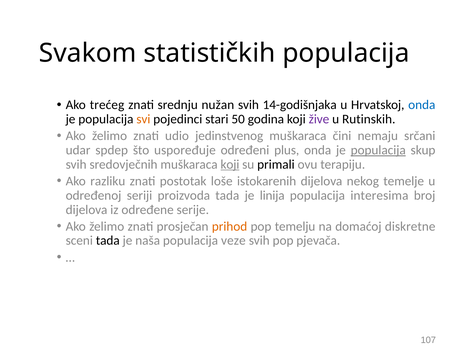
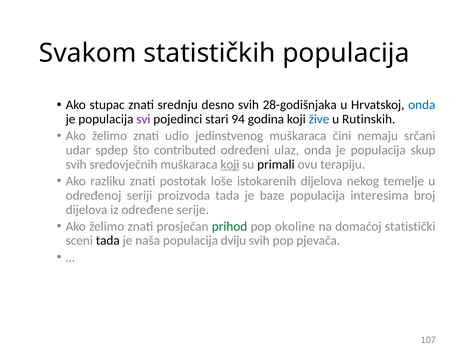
trećeg: trećeg -> stupac (107, 105)
nužan: nužan -> desno (218, 105)
14-godišnjaka: 14-godišnjaka -> 28-godišnjaka (300, 105)
svi colour: orange -> purple (143, 119)
50: 50 -> 94 (238, 119)
žive colour: purple -> blue (319, 119)
uspoređuje: uspoređuje -> contributed (185, 150)
plus: plus -> ulaz (287, 150)
populacija underline: present -> none (378, 150)
linija: linija -> baze (272, 196)
prihod colour: orange -> green (230, 227)
temelju: temelju -> okoline (295, 227)
diskretne: diskretne -> statistički (410, 227)
veze: veze -> dviju (234, 241)
